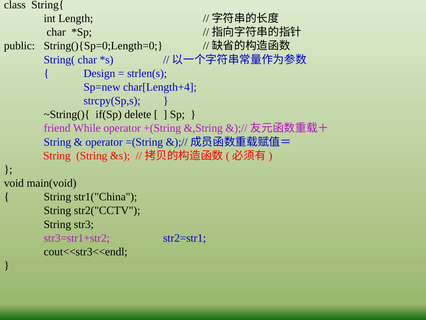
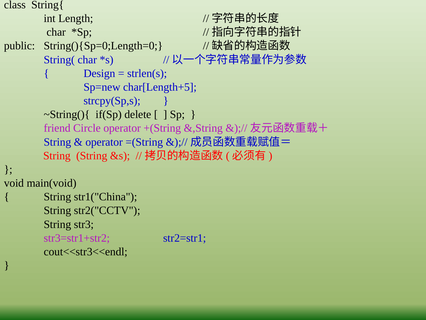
char[Length+4: char[Length+4 -> char[Length+5 (160, 87)
While: While -> Circle (87, 128)
